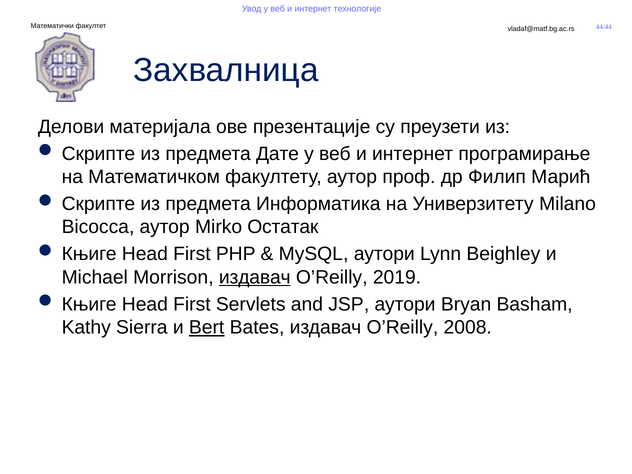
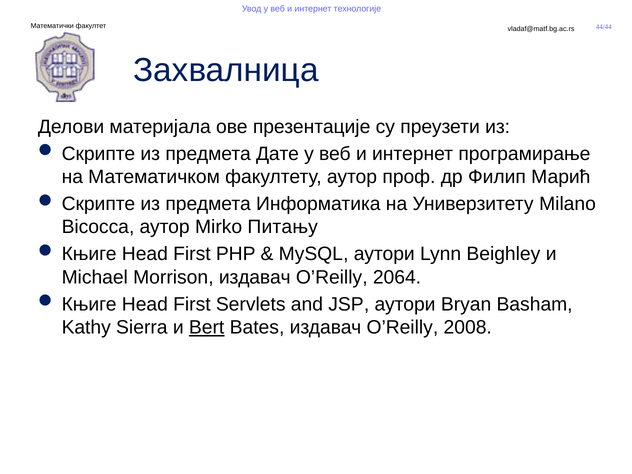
Остатак: Остатак -> Питању (283, 227)
издавач underline: present -> none (255, 277)
2019: 2019 -> 2064 (397, 277)
